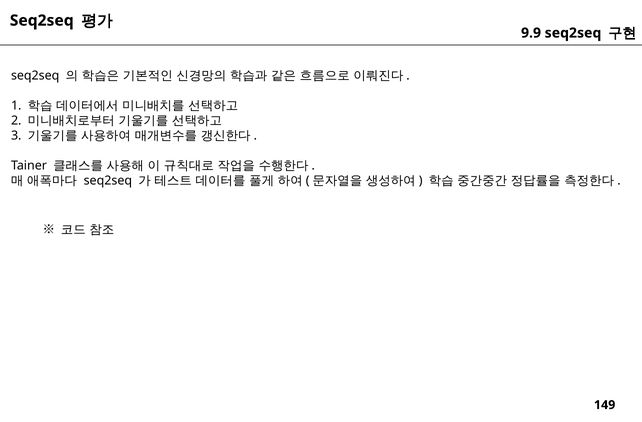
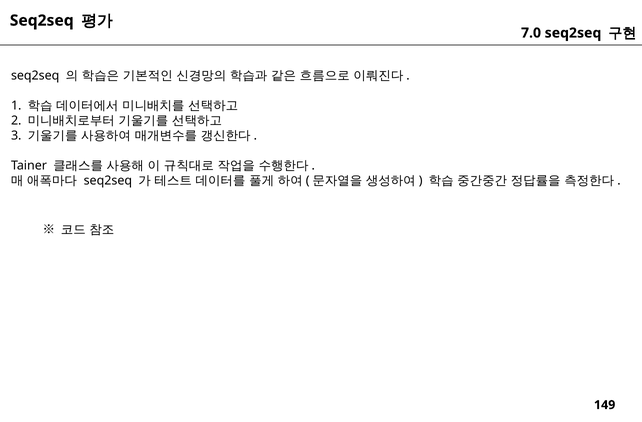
9.9: 9.9 -> 7.0 (531, 33)
